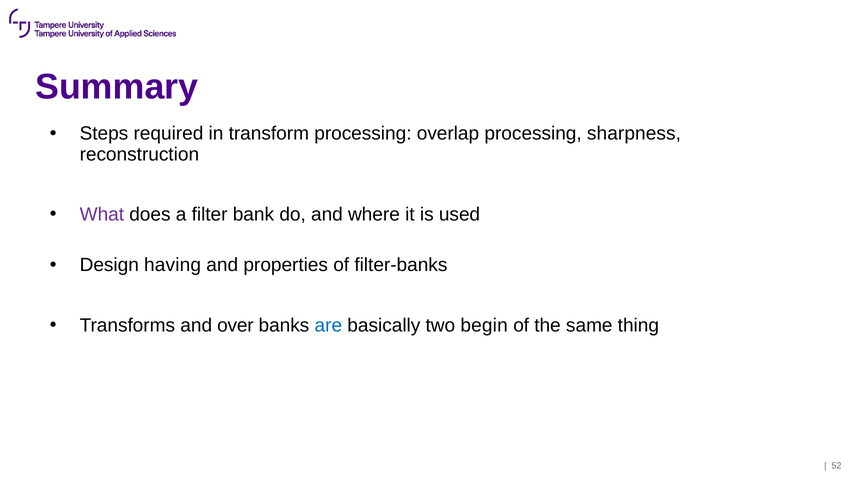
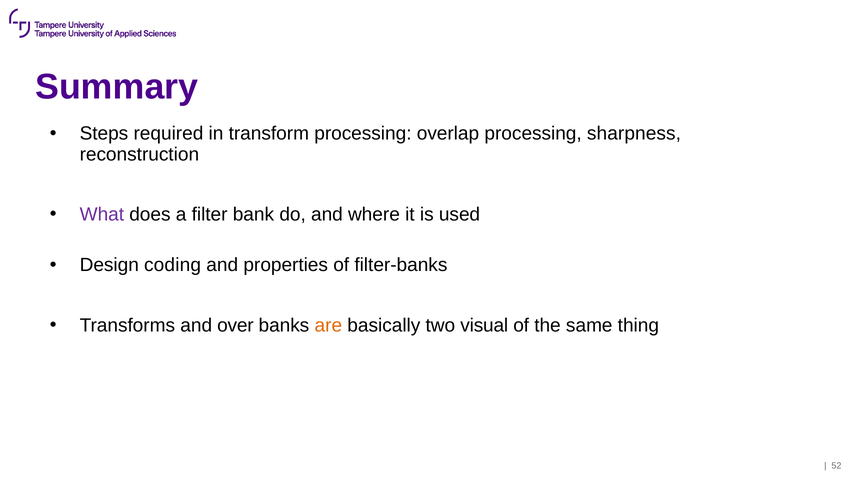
having: having -> coding (173, 265)
are colour: blue -> orange (328, 326)
begin: begin -> visual (484, 326)
